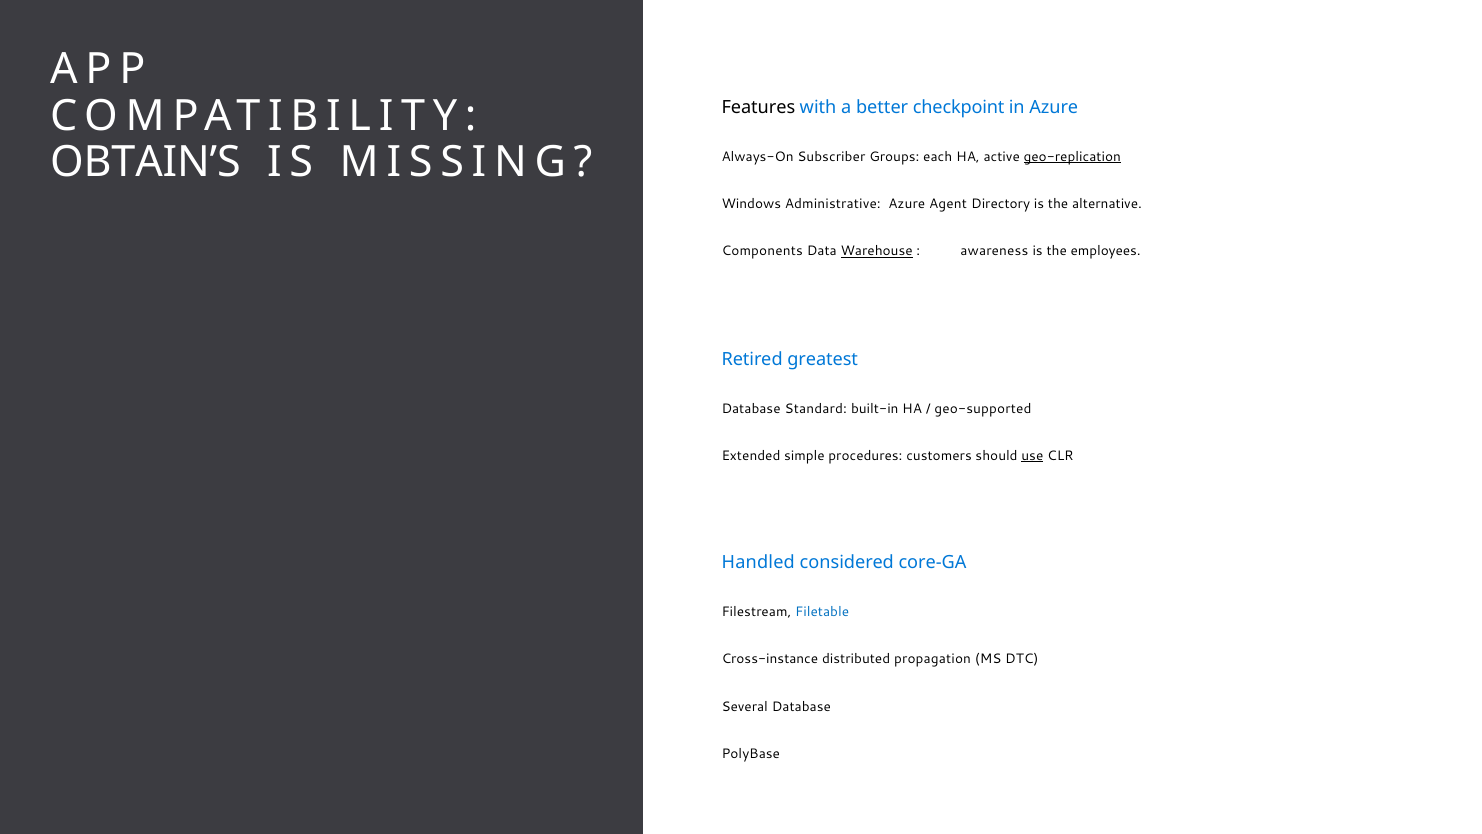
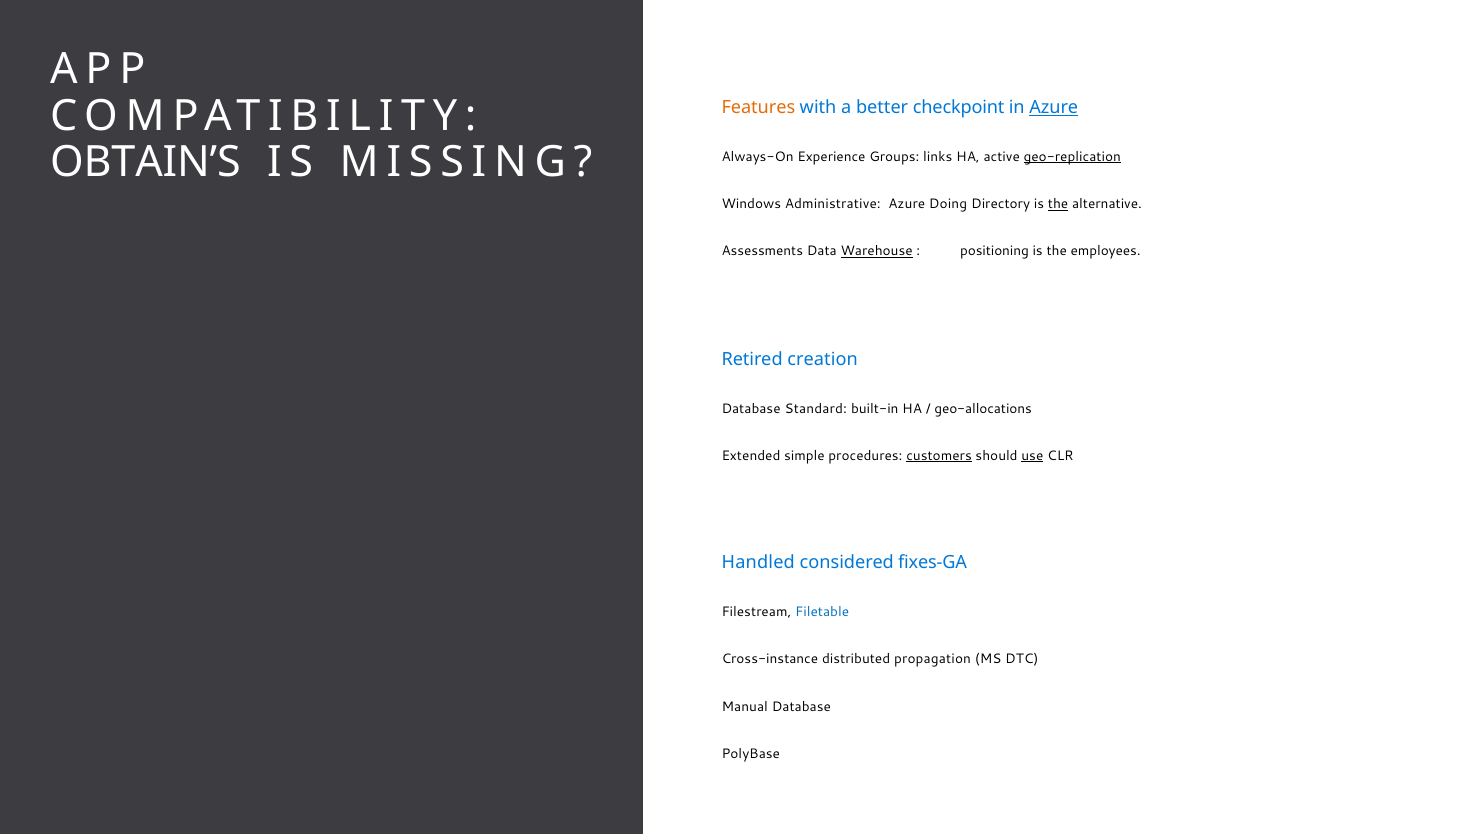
Features colour: black -> orange (758, 107)
Azure underline: none -> present (1054, 107)
Subscriber: Subscriber -> Experience (831, 157)
each: each -> links (938, 157)
Agent: Agent -> Doing (948, 204)
the underline: none -> present (1058, 204)
Components: Components -> Assessments (762, 251)
awareness: awareness -> positioning (995, 251)
greatest: greatest -> creation (823, 359)
geo-supported: geo-supported -> geo-allocations (983, 408)
customers underline: none -> present (939, 456)
core-GA: core-GA -> fixes-GA (933, 562)
Several: Several -> Manual (745, 706)
